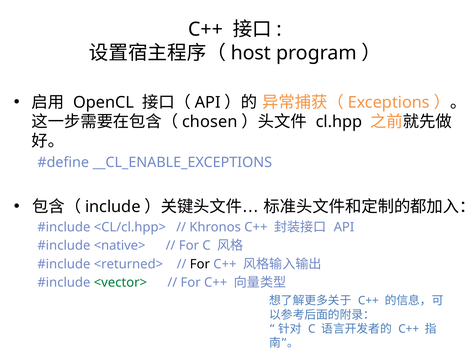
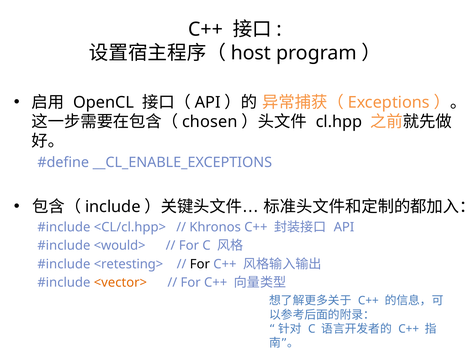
<native>: <native> -> <would> (120, 246)
<returned>: <returned> -> <retesting> (128, 264)
<vector> colour: green -> orange (120, 283)
